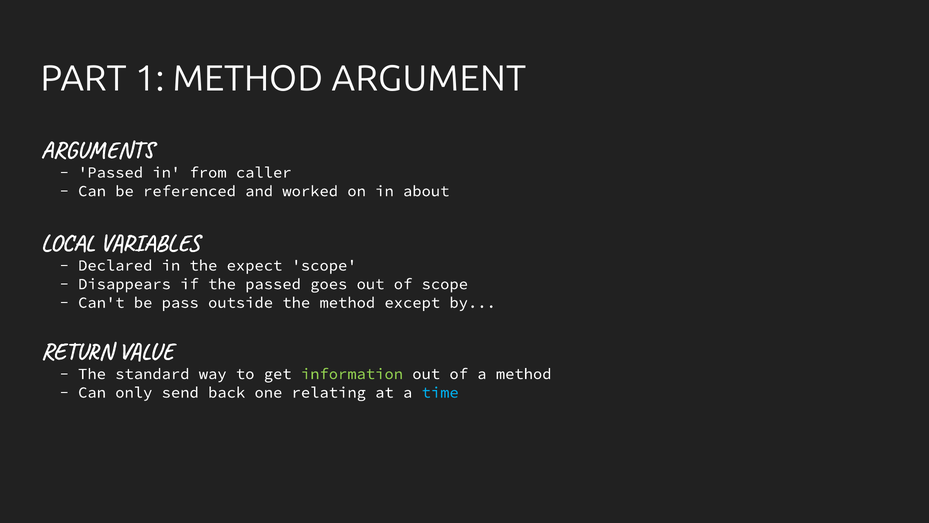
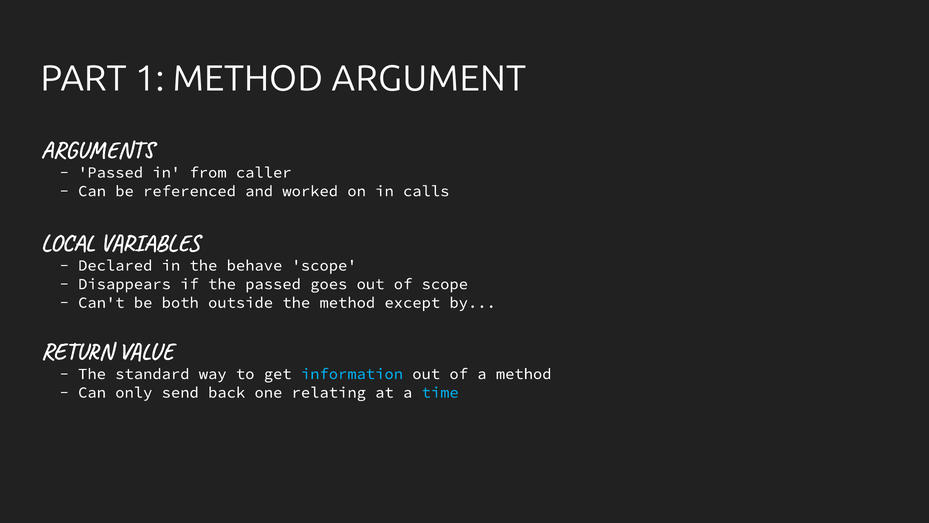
about: about -> calls (426, 191)
expect: expect -> behave (254, 265)
pass: pass -> both (180, 302)
information colour: light green -> light blue (352, 374)
